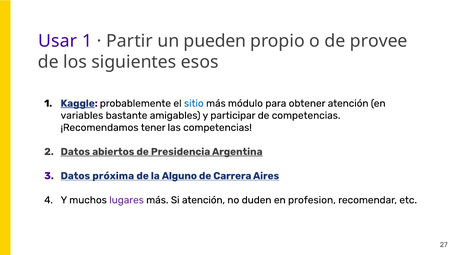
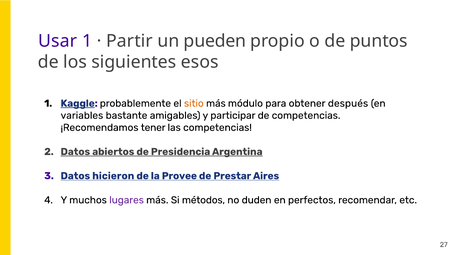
provee: provee -> puntos (379, 41)
sitio colour: blue -> orange (194, 104)
obtener atención: atención -> después (348, 104)
próxima: próxima -> hicieron (113, 176)
Alguno: Alguno -> Provee (179, 176)
Carrera: Carrera -> Prestar (232, 176)
Si atención: atención -> métodos (203, 200)
profesion: profesion -> perfectos (312, 200)
